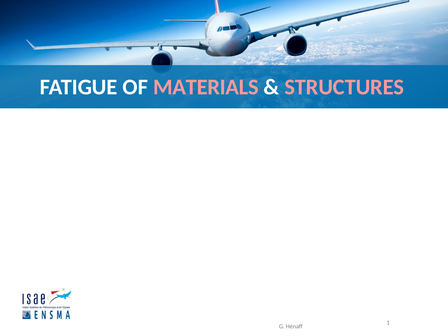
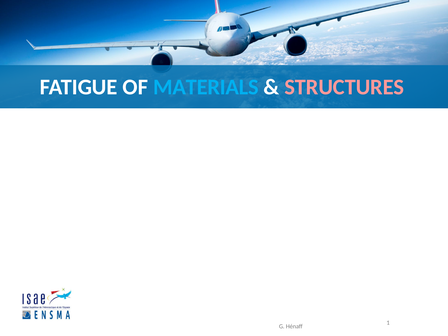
MATERIALS colour: pink -> light blue (206, 87)
